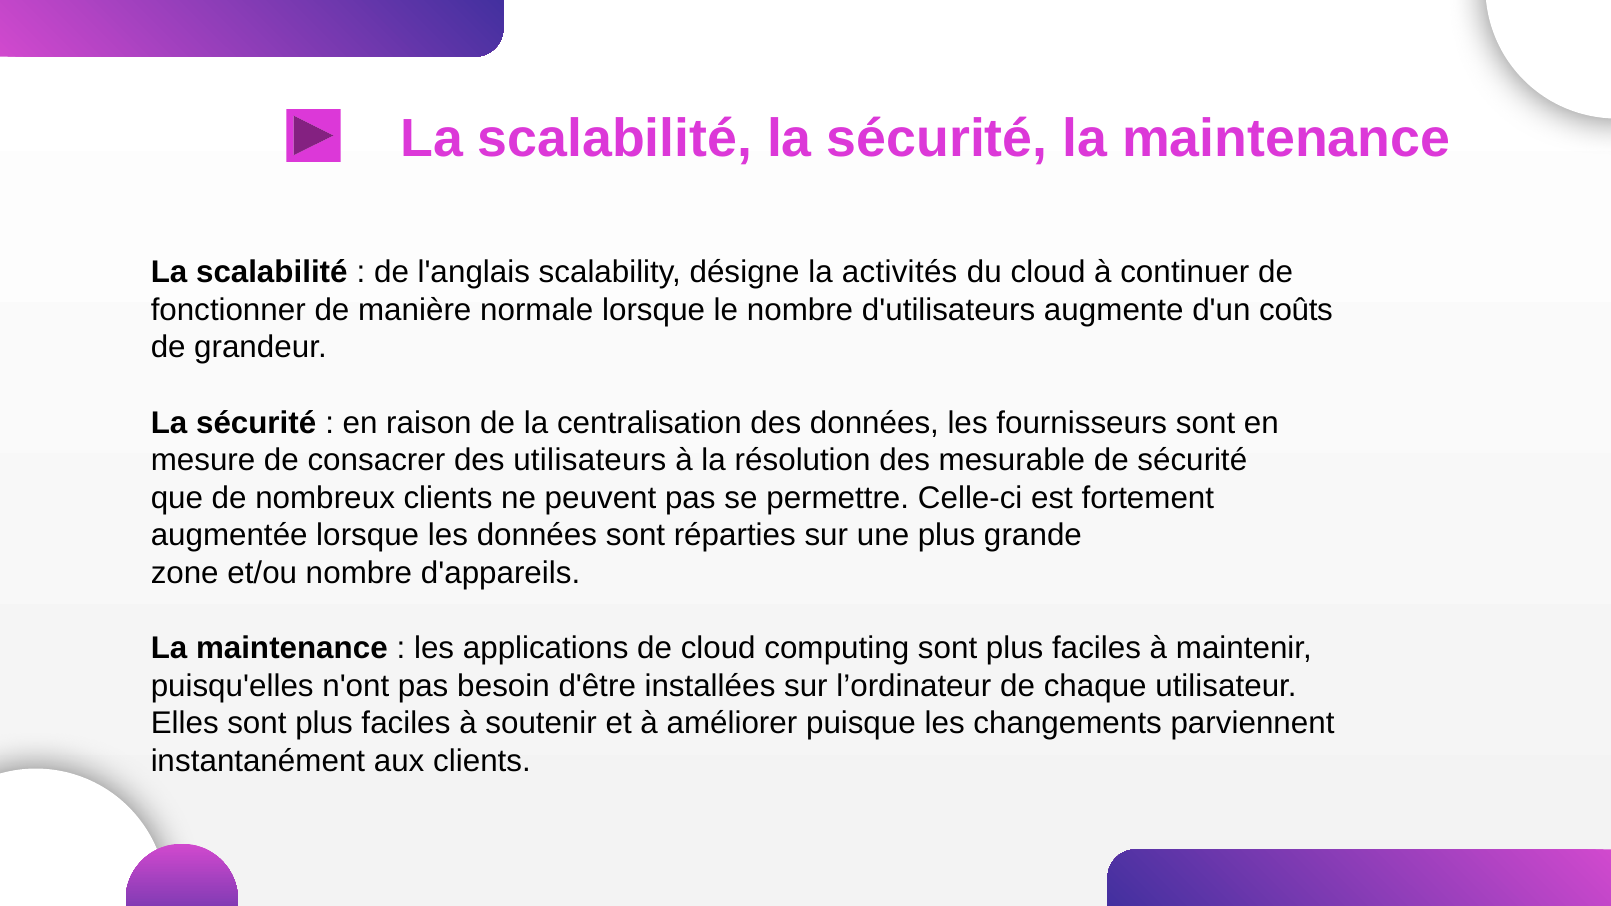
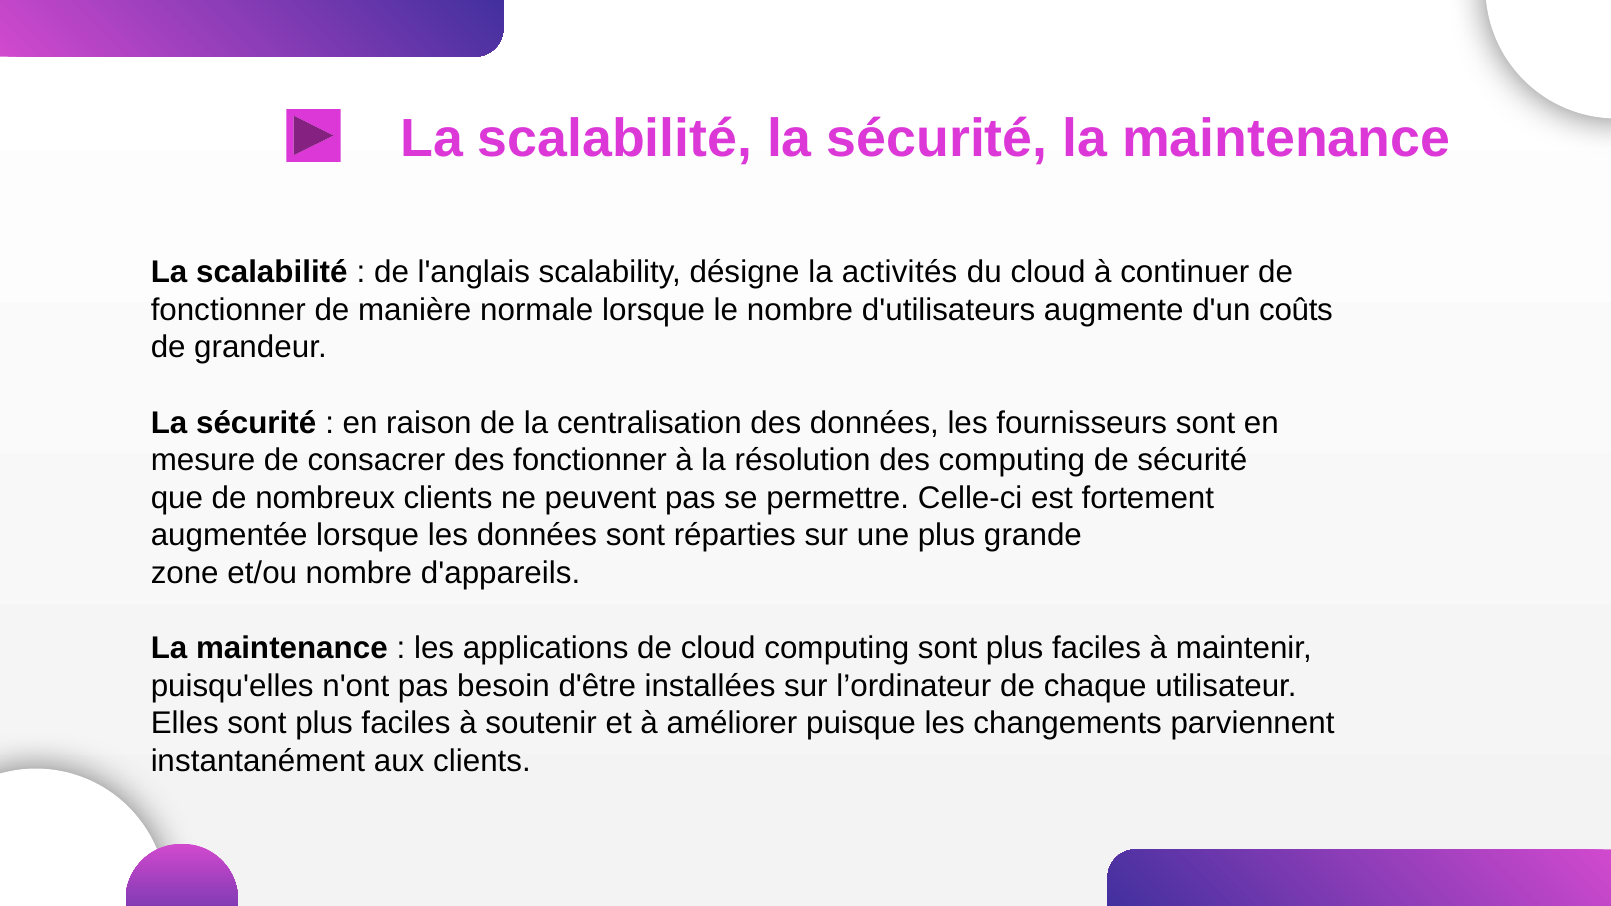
des utilisateurs: utilisateurs -> fonctionner (590, 460)
des mesurable: mesurable -> computing (1012, 460)
